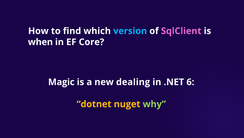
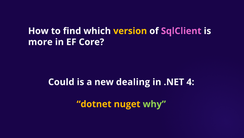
version colour: light blue -> yellow (130, 31)
when: when -> more (40, 42)
Magic: Magic -> Could (61, 82)
6: 6 -> 4 (190, 82)
